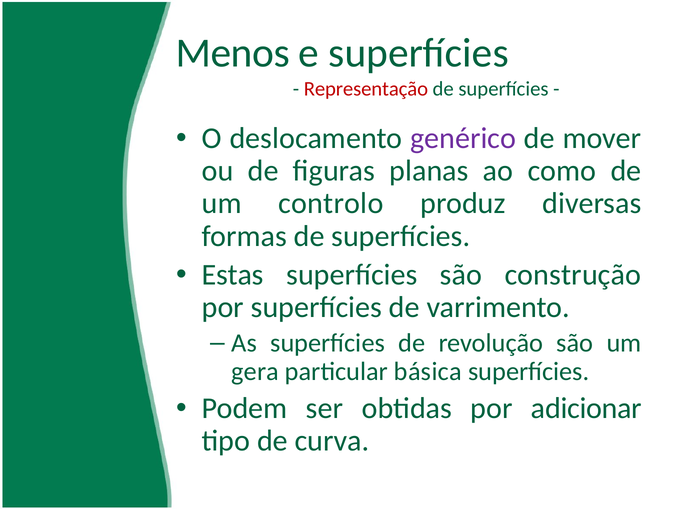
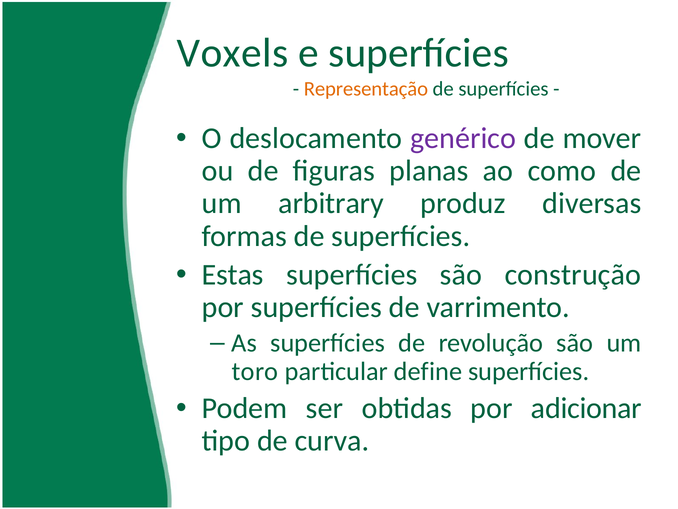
Menos: Menos -> Voxels (232, 53)
Representação colour: red -> orange (366, 89)
controlo: controlo -> arbitrary (331, 203)
gera: gera -> toro (255, 371)
básica: básica -> define (428, 371)
